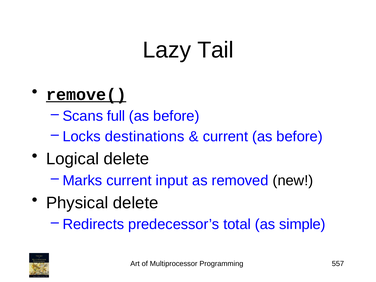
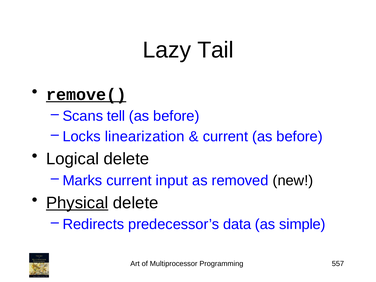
full: full -> tell (116, 116)
destinations: destinations -> linearization (145, 137)
Physical underline: none -> present (77, 203)
total: total -> data (237, 224)
